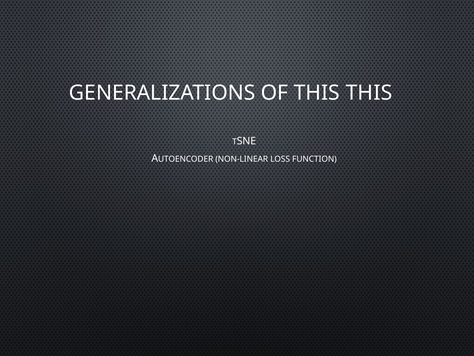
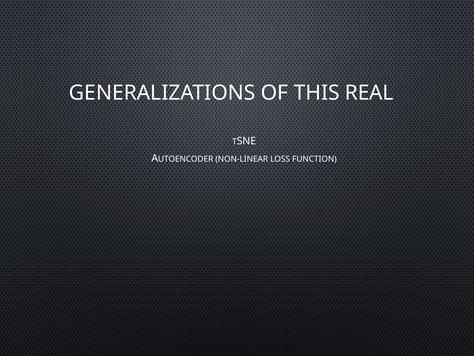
THIS THIS: THIS -> REAL (369, 93)
